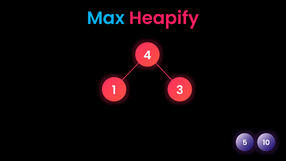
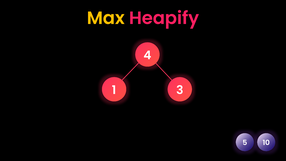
Max colour: light blue -> yellow (106, 18)
